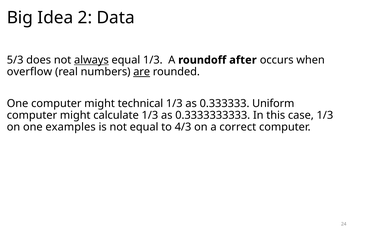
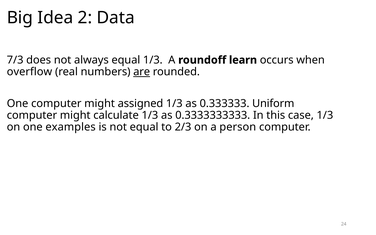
5/3: 5/3 -> 7/3 (15, 60)
always underline: present -> none (91, 60)
after: after -> learn (243, 60)
technical: technical -> assigned (140, 103)
4/3: 4/3 -> 2/3 (183, 127)
correct: correct -> person (238, 127)
